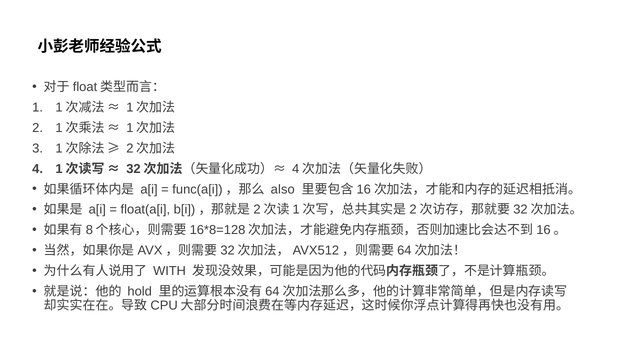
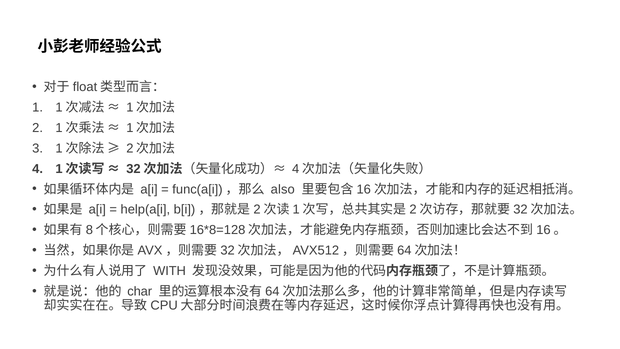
float(a[i: float(a[i -> help(a[i (145, 210)
hold: hold -> char (140, 291)
